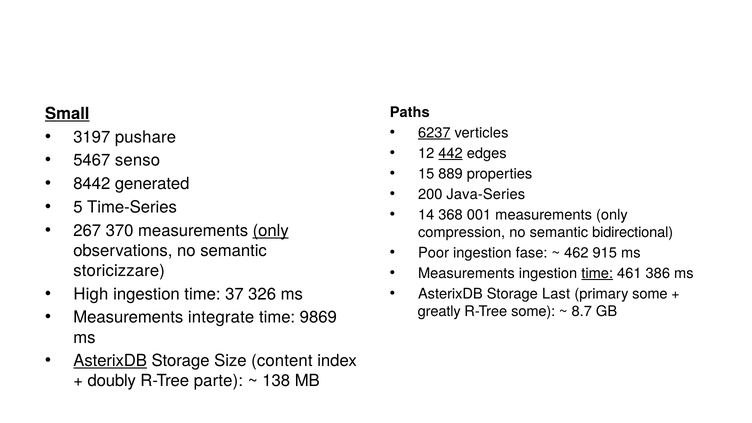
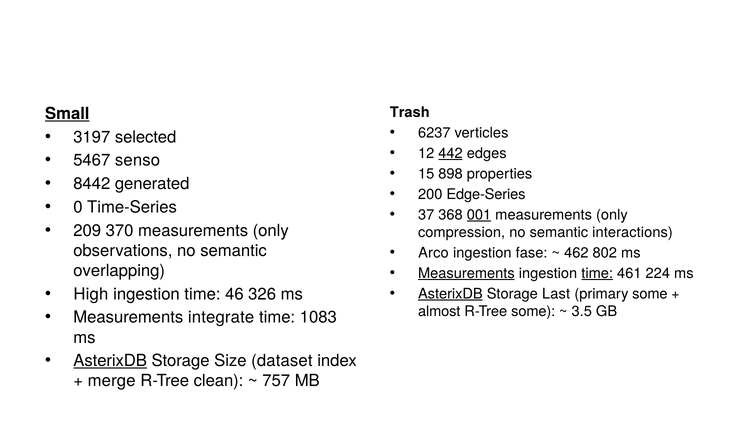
Paths: Paths -> Trash (410, 112)
6237 underline: present -> none (434, 133)
pushare: pushare -> selected (146, 137)
889: 889 -> 898 (450, 174)
Java-Series: Java-Series -> Edge-Series (486, 194)
5: 5 -> 0 (78, 207)
14: 14 -> 37 (426, 215)
001 underline: none -> present (479, 215)
267: 267 -> 209 (87, 231)
only underline: present -> none (271, 231)
bidirectional: bidirectional -> interactions (633, 232)
Poor: Poor -> Arco (433, 253)
915: 915 -> 802 (605, 253)
storicizzare: storicizzare -> overlapping (119, 271)
Measurements underline: none -> present (466, 273)
386: 386 -> 224 (658, 273)
37: 37 -> 46 (234, 294)
AsterixDB underline: none -> present (450, 294)
greatly: greatly -> almost (439, 311)
8.7: 8.7 -> 3.5 (582, 311)
9869: 9869 -> 1083 (318, 317)
content: content -> dataset (282, 361)
doubly: doubly -> merge (112, 381)
parte: parte -> clean (219, 381)
138: 138 -> 757 (276, 381)
